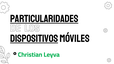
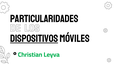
Particularidades underline: present -> none (44, 19)
